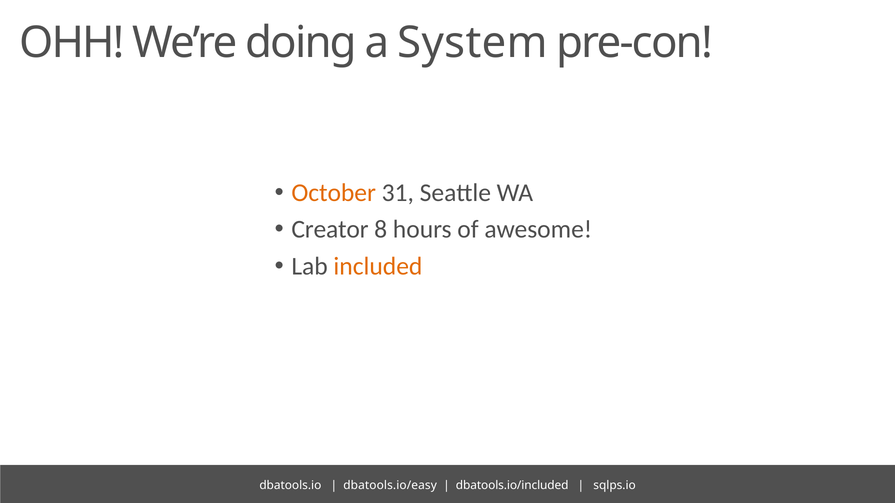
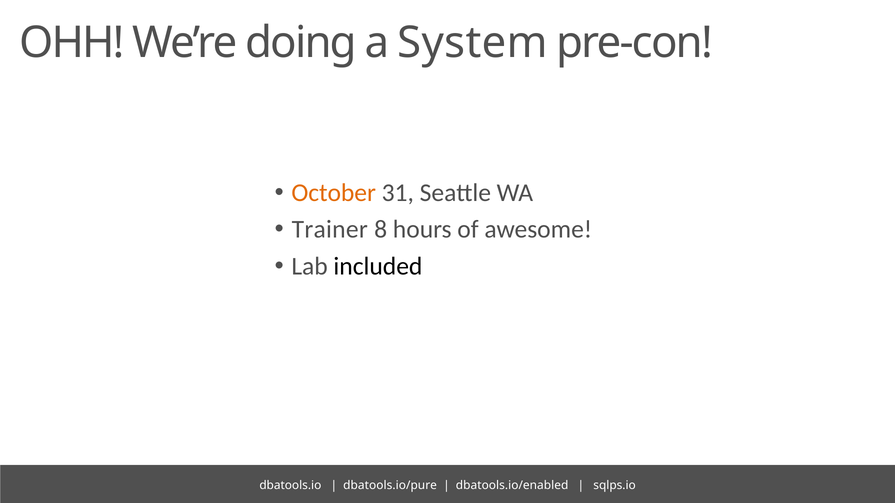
Creator: Creator -> Trainer (330, 229)
included colour: orange -> black (378, 266)
dbatools.io/easy: dbatools.io/easy -> dbatools.io/pure (390, 485)
dbatools.io/included: dbatools.io/included -> dbatools.io/enabled (512, 485)
